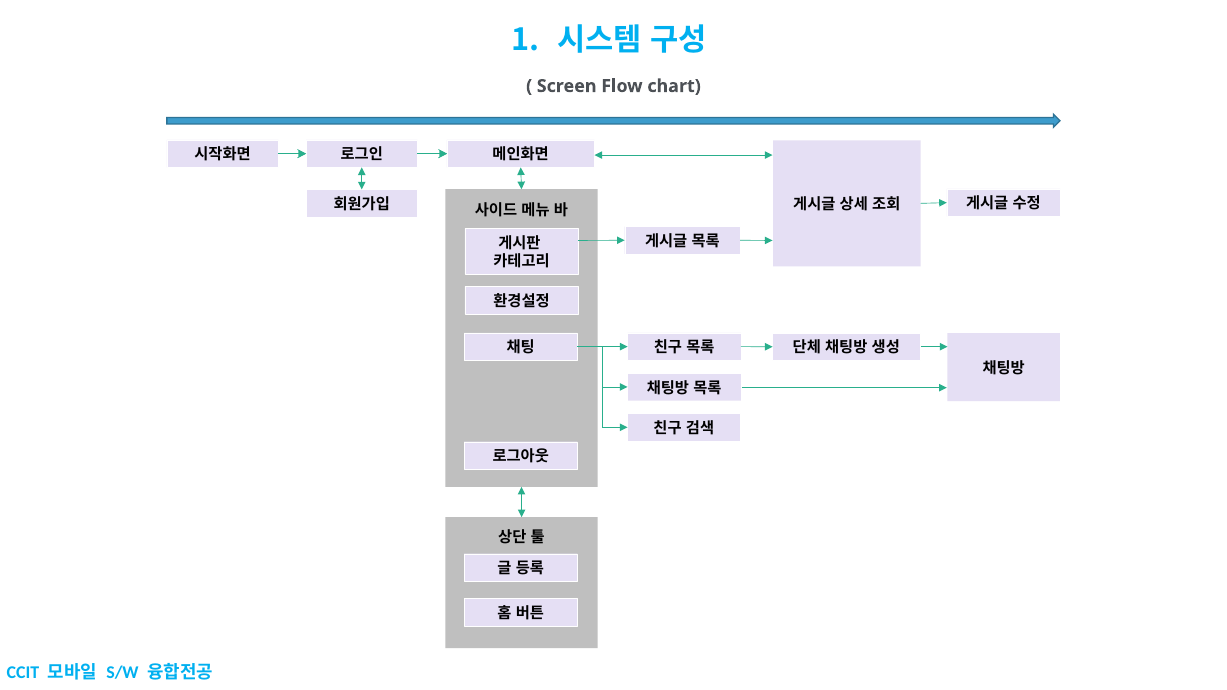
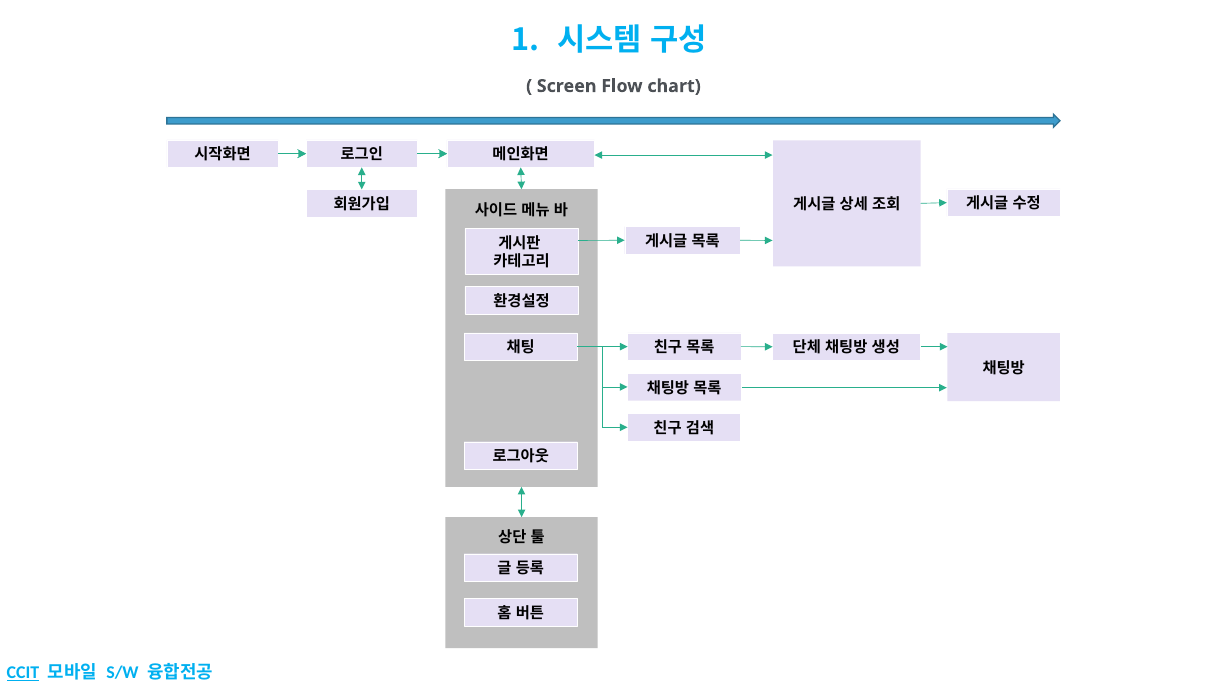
CCIT underline: none -> present (23, 673)
